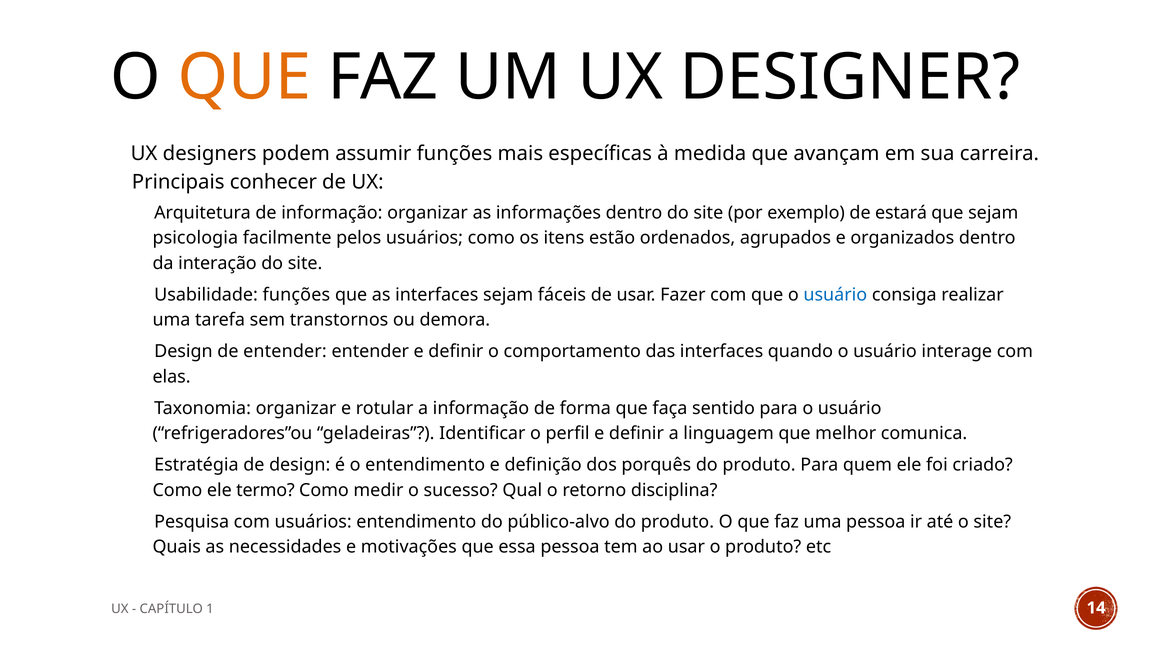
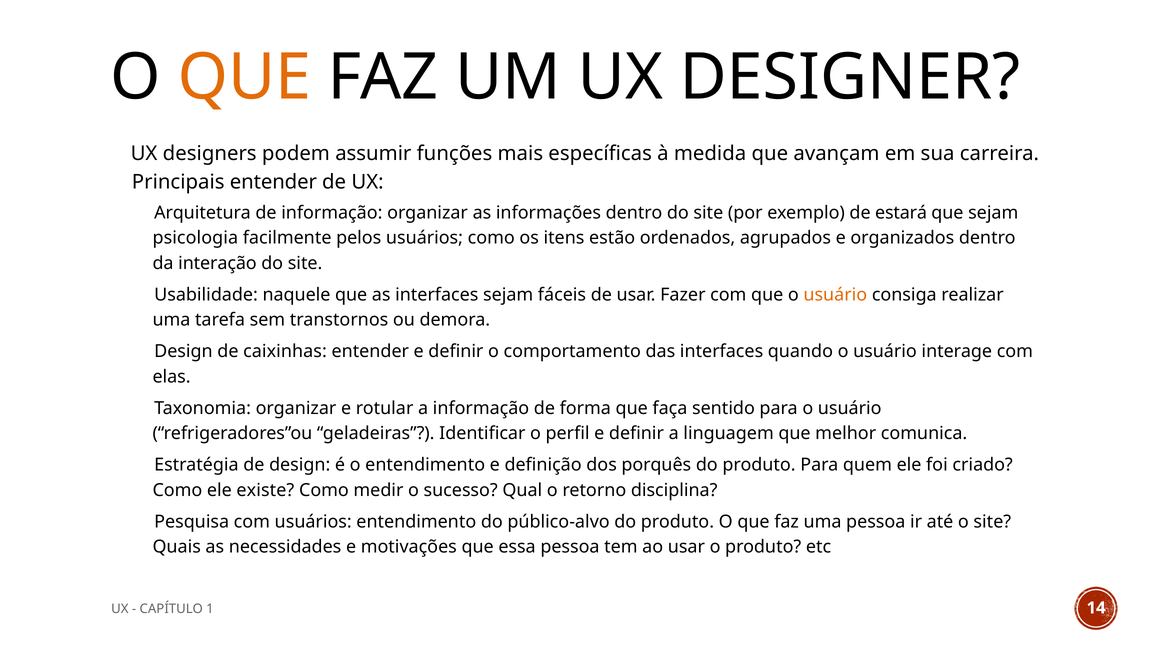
Principais conhecer: conhecer -> entender (273, 182)
funções: funções -> naquele (296, 295)
usuário colour: blue -> orange (835, 295)
de entender: entender -> caixinhas (285, 352)
termo: termo -> existe (265, 490)
